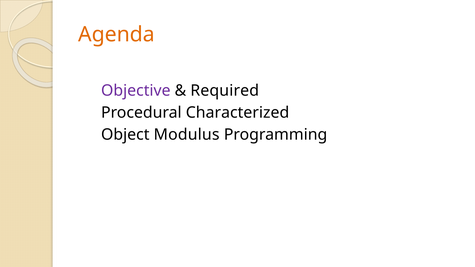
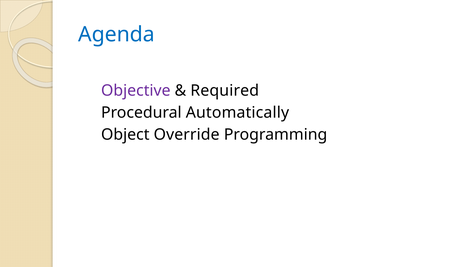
Agenda colour: orange -> blue (117, 34)
Characterized: Characterized -> Automatically (237, 113)
Modulus: Modulus -> Override (187, 135)
